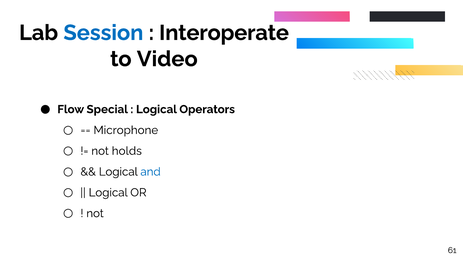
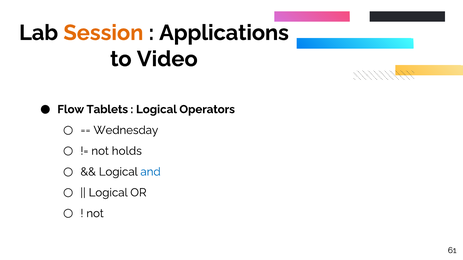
Session colour: blue -> orange (103, 33)
Interoperate: Interoperate -> Applications (224, 33)
Special: Special -> Tablets (107, 110)
Microphone: Microphone -> Wednesday (126, 130)
